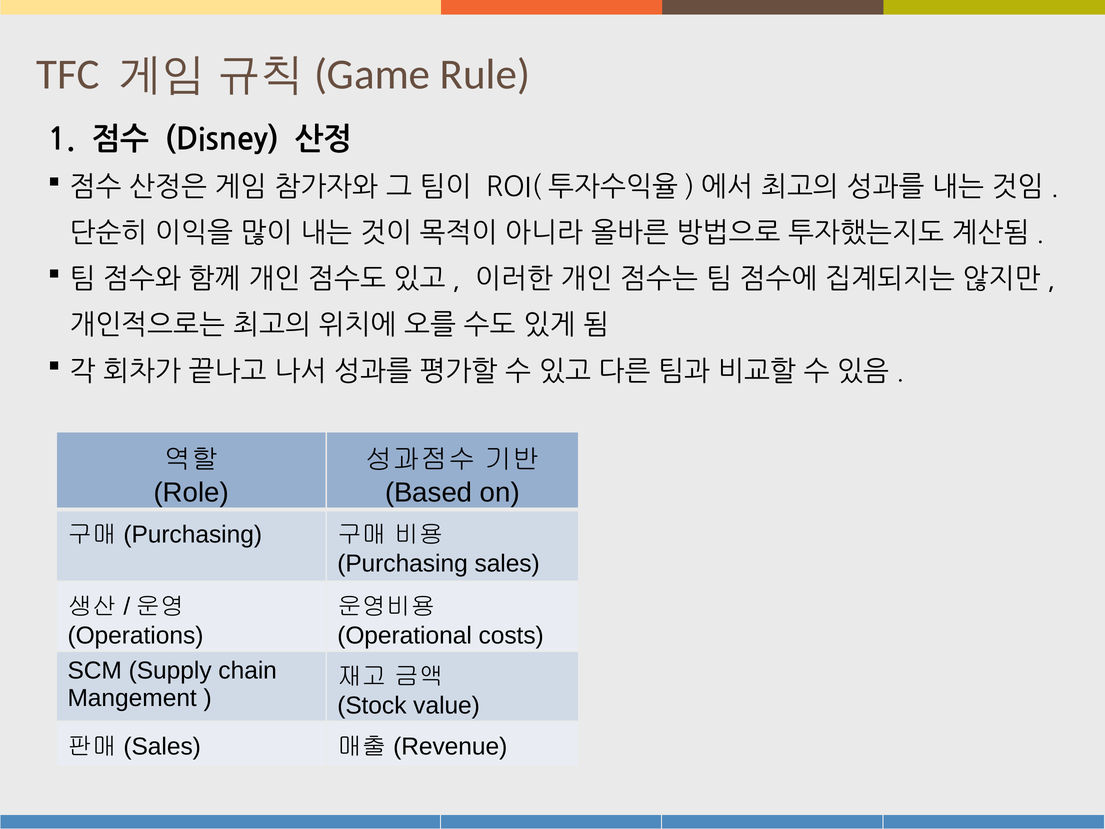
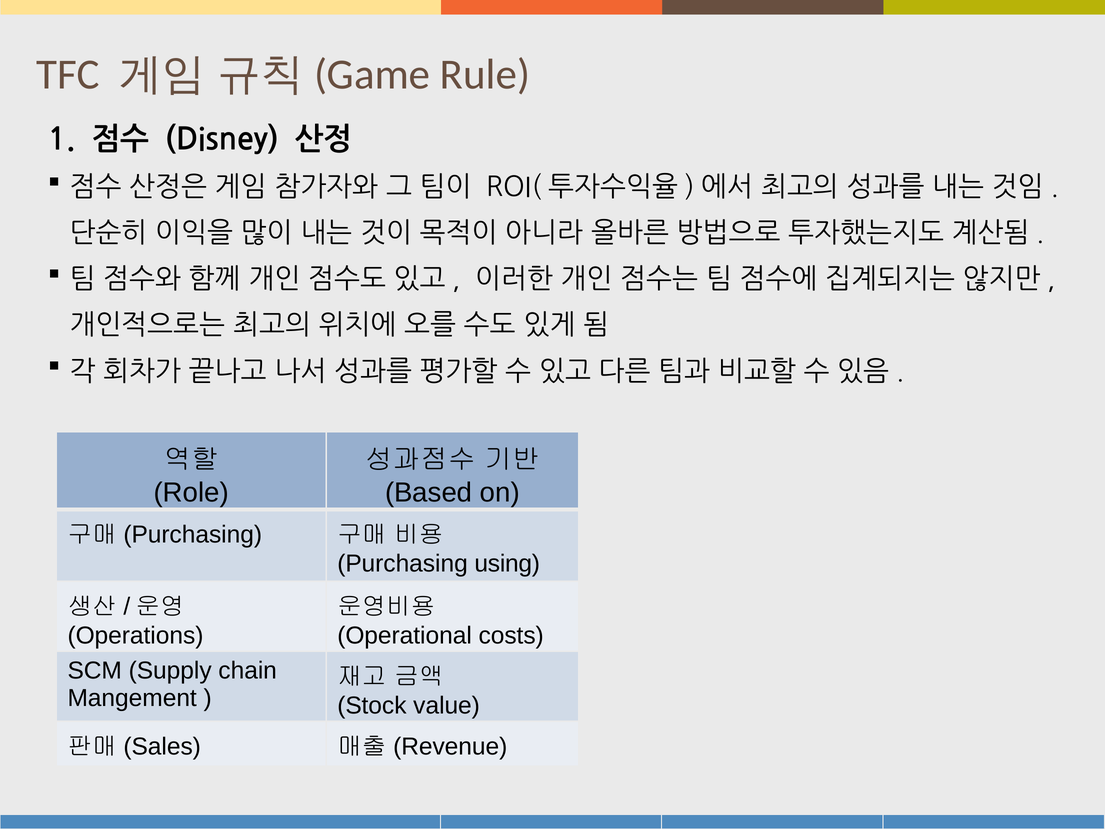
Purchasing sales: sales -> using (507, 563)
